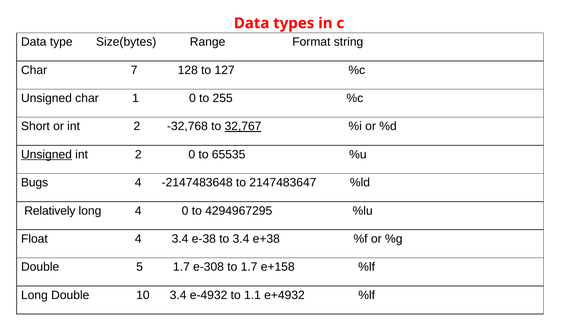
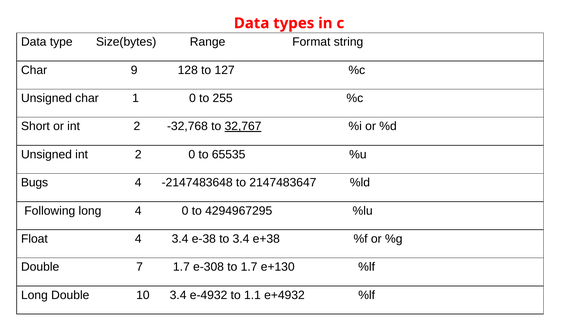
7: 7 -> 9 (134, 70)
Unsigned underline: present -> none (46, 154)
Relatively: Relatively -> Following (50, 211)
5: 5 -> 7 (140, 267)
e+158: e+158 -> e+130 (278, 267)
